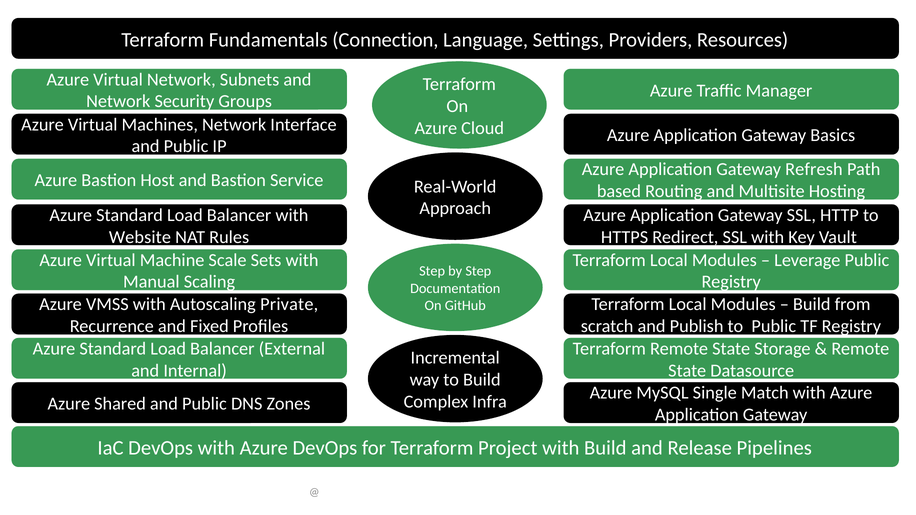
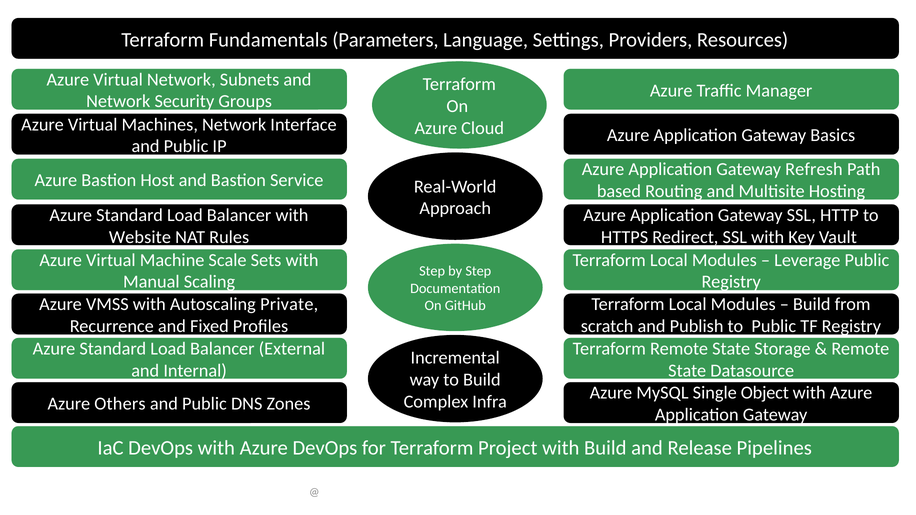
Connection: Connection -> Parameters (385, 40)
Match: Match -> Object (765, 393)
Shared: Shared -> Others (120, 404)
